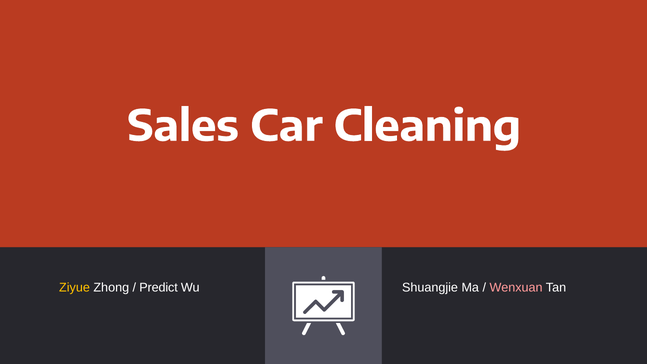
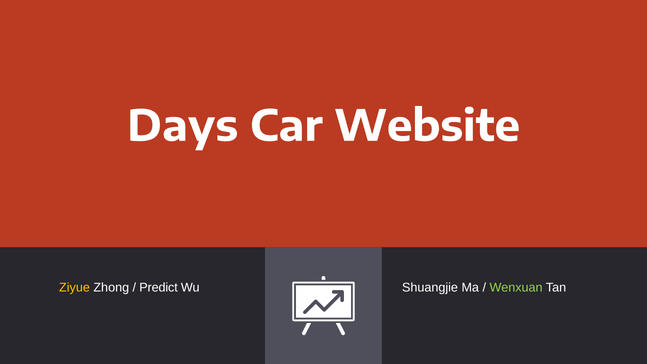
Sales: Sales -> Days (183, 127)
Cleaning: Cleaning -> Website (427, 127)
Wenxuan colour: pink -> light green (516, 288)
